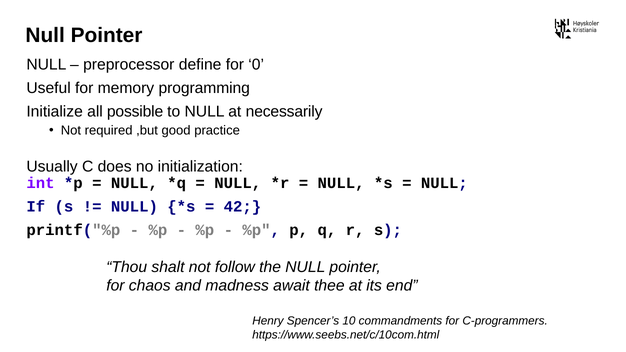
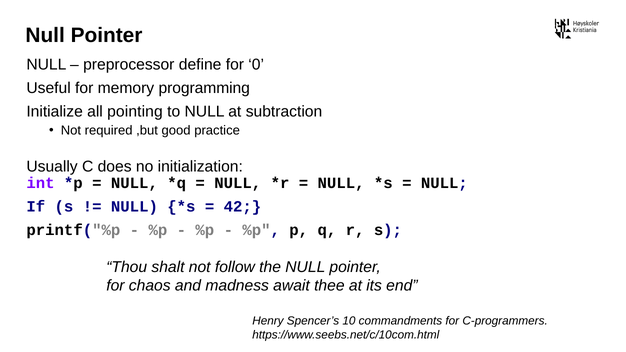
possible: possible -> pointing (135, 112)
necessarily: necessarily -> subtraction (284, 112)
